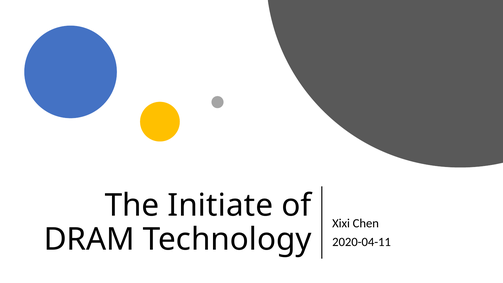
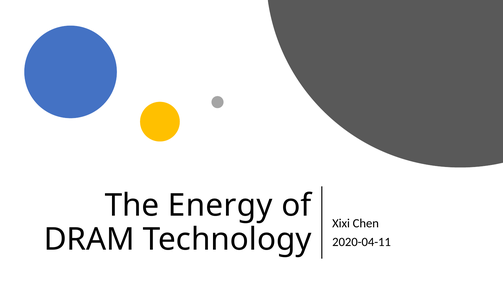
Initiate: Initiate -> Energy (220, 205)
